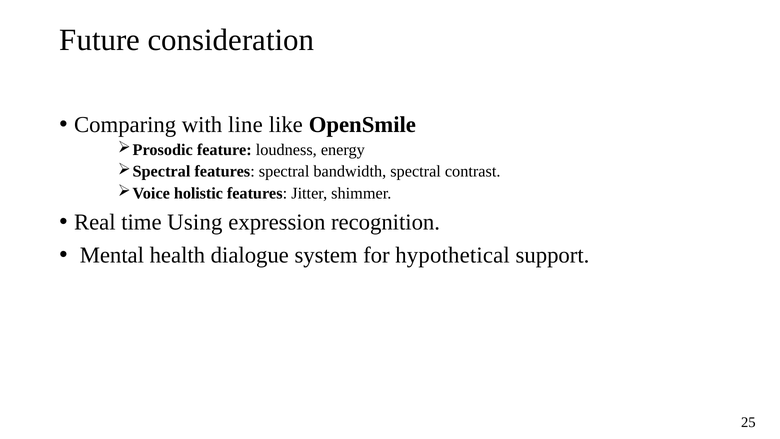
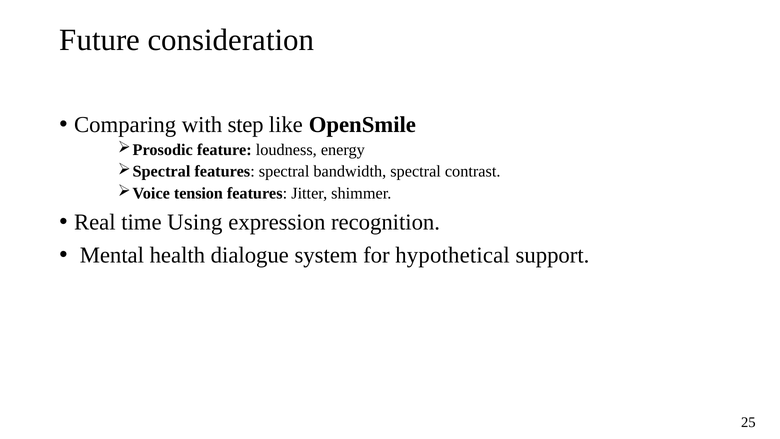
line: line -> step (246, 125)
holistic: holistic -> tension (198, 193)
